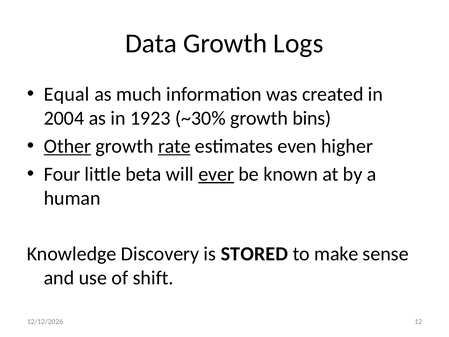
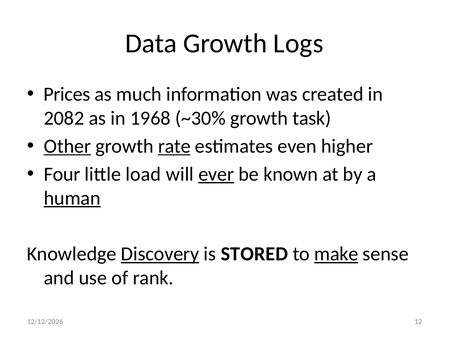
Equal: Equal -> Prices (67, 94)
2004: 2004 -> 2082 (64, 118)
1923: 1923 -> 1968 (150, 118)
bins: bins -> task (312, 118)
beta: beta -> load (143, 174)
human underline: none -> present (72, 198)
Discovery underline: none -> present (160, 254)
make underline: none -> present (336, 254)
shift: shift -> rank (153, 278)
